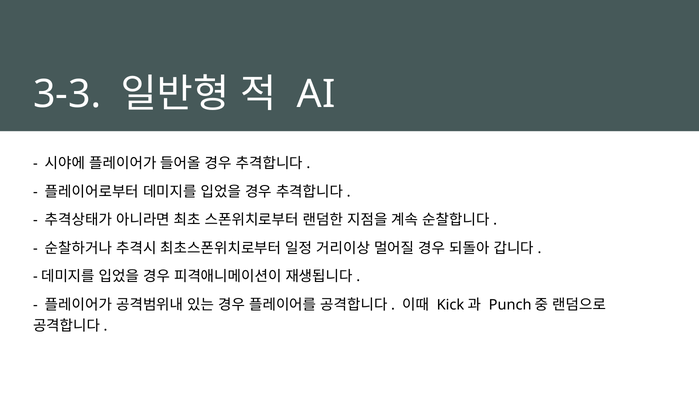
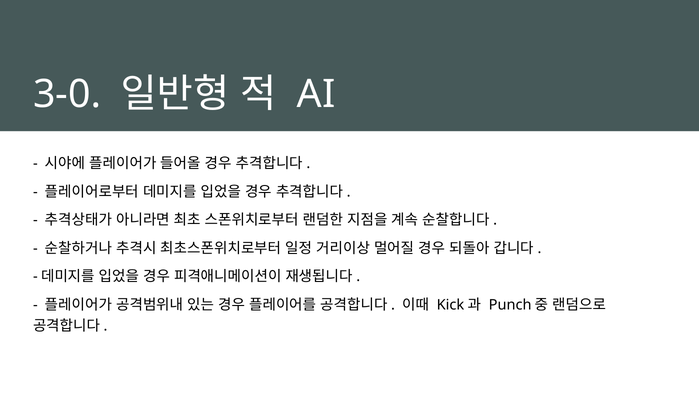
3-3: 3-3 -> 3-0 (67, 94)
